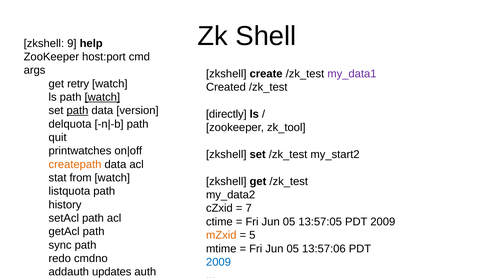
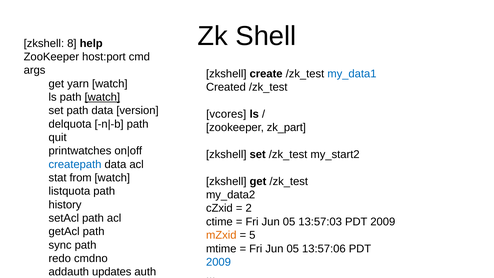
9: 9 -> 8 (72, 43)
my_data1 colour: purple -> blue (352, 74)
retry: retry -> yarn (78, 84)
path underline: present -> none (77, 111)
directly: directly -> vcores (226, 114)
zk_tool: zk_tool -> zk_part (286, 128)
createpath colour: orange -> blue (75, 164)
7: 7 -> 2 (249, 208)
13:57:05: 13:57:05 -> 13:57:03 (320, 222)
